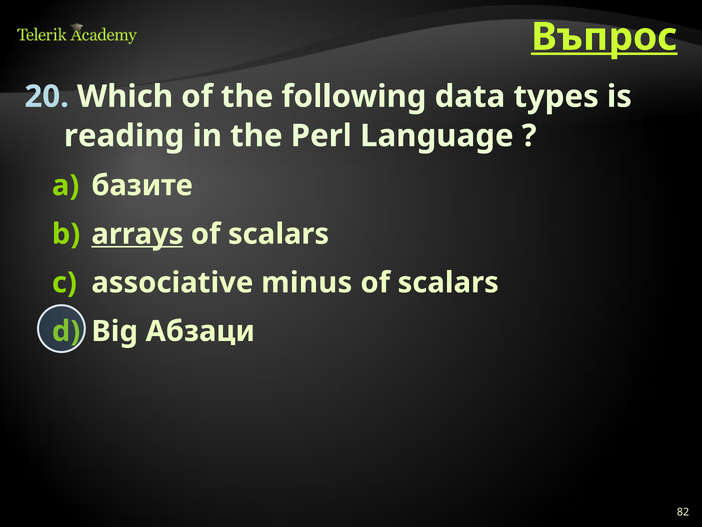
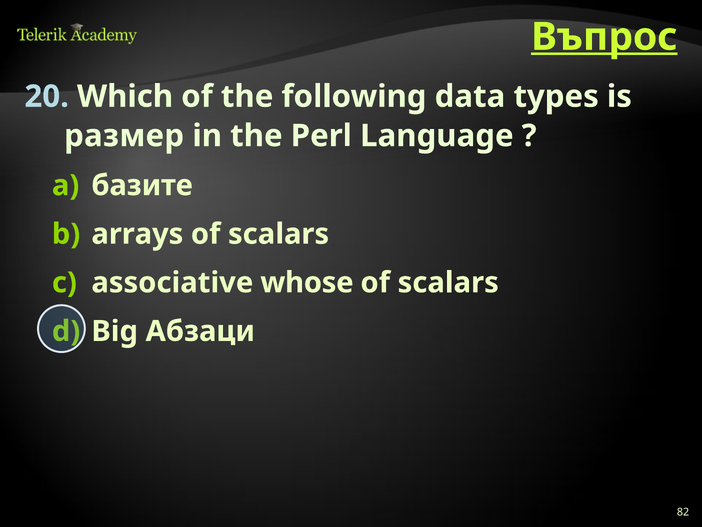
reading: reading -> размер (124, 136)
arrays underline: present -> none (137, 234)
minus: minus -> whose (307, 282)
